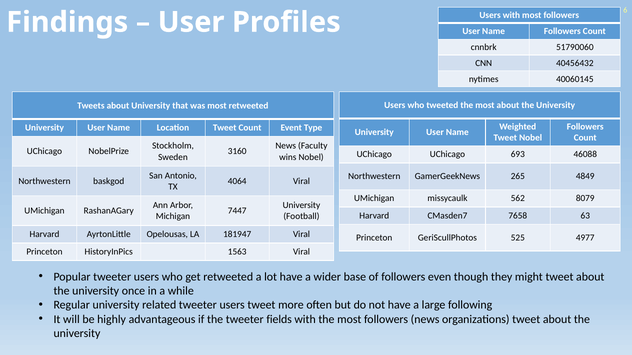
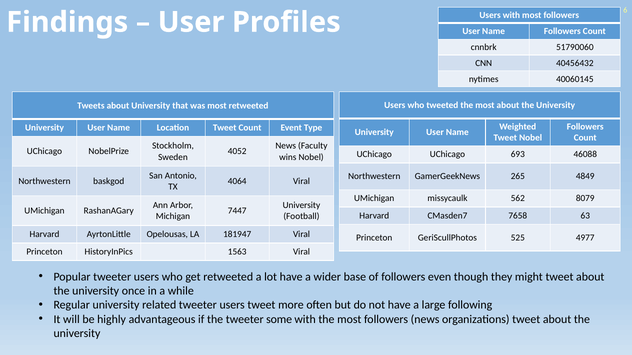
3160: 3160 -> 4052 (237, 152)
fields: fields -> some (279, 320)
